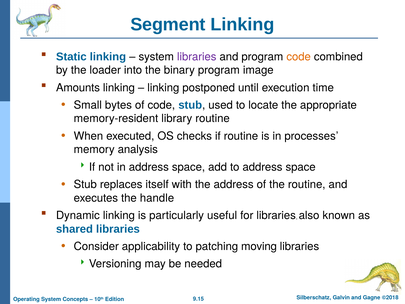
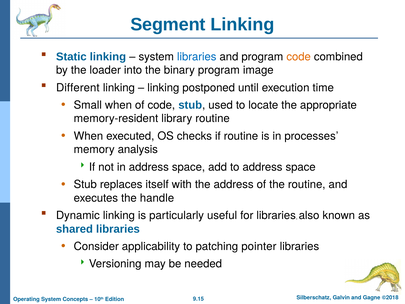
libraries colour: purple -> blue (197, 57)
Amounts: Amounts -> Different (78, 88)
Small bytes: bytes -> when (118, 105)
moving: moving -> pointer (259, 246)
